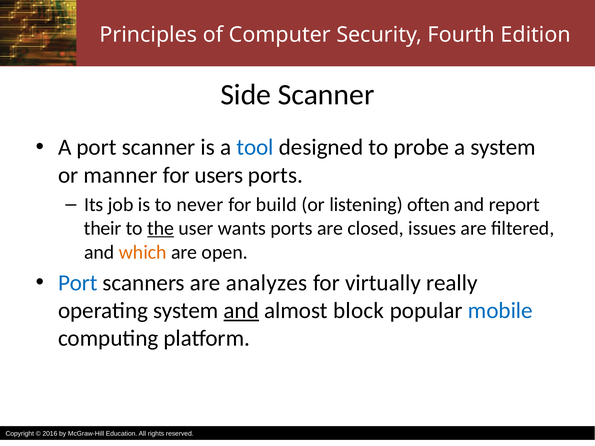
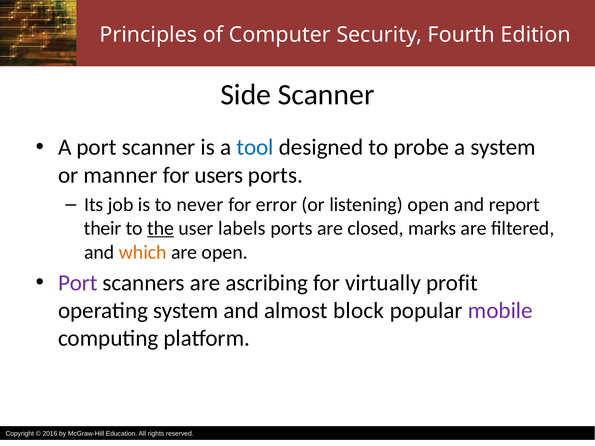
build: build -> error (276, 205)
listening often: often -> open (428, 205)
wants: wants -> labels (242, 229)
issues: issues -> marks (432, 229)
Port colour: blue -> purple (78, 283)
analyzes: analyzes -> ascribing (267, 283)
really: really -> profit (452, 283)
and underline: present -> none (241, 311)
mobile colour: blue -> purple (500, 311)
